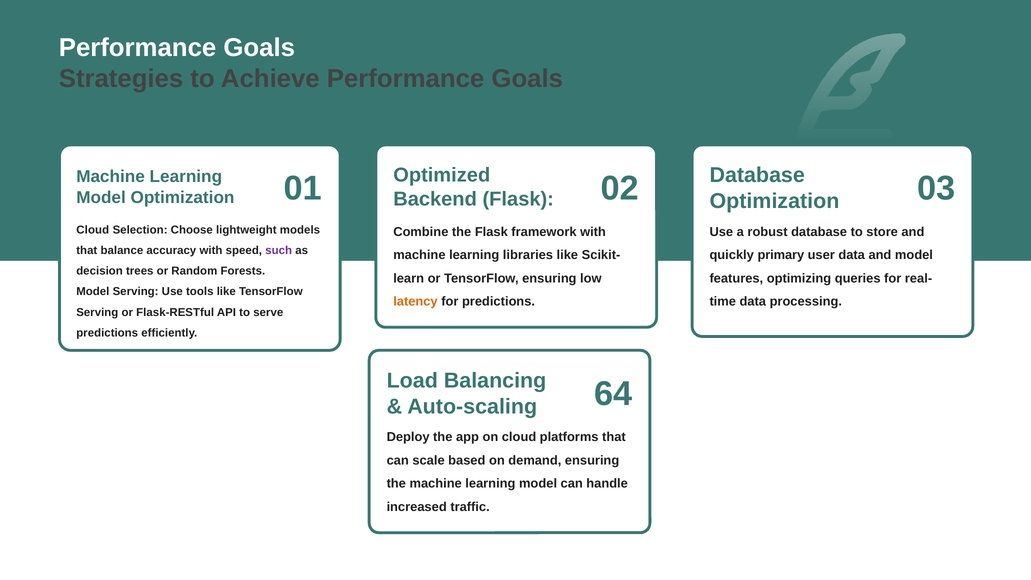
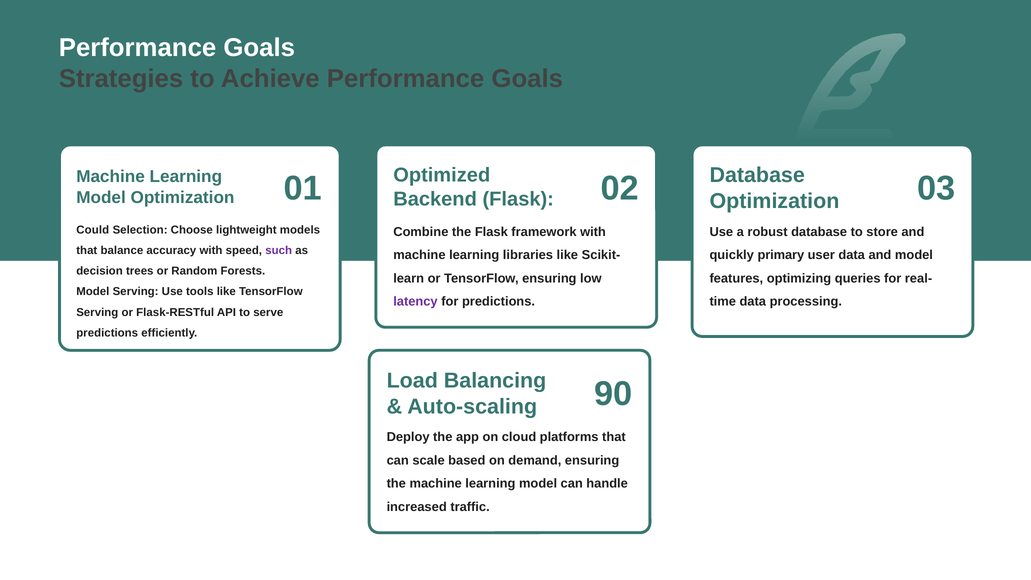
Cloud: Cloud -> Could (93, 230)
latency colour: orange -> purple (415, 302)
64: 64 -> 90 (613, 394)
